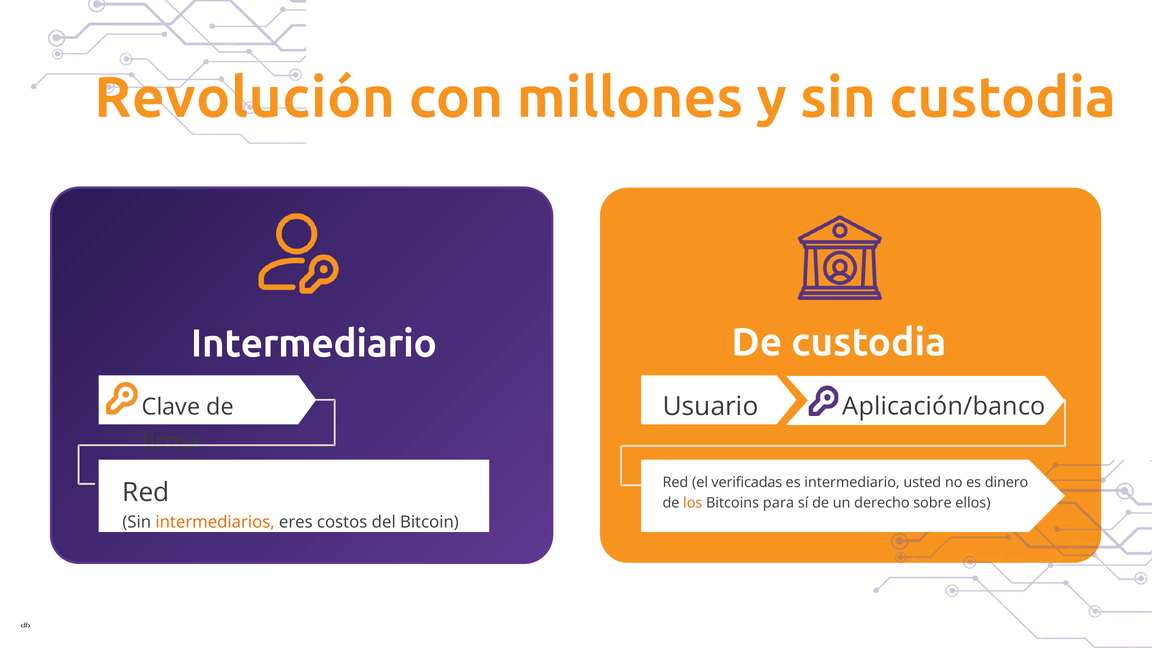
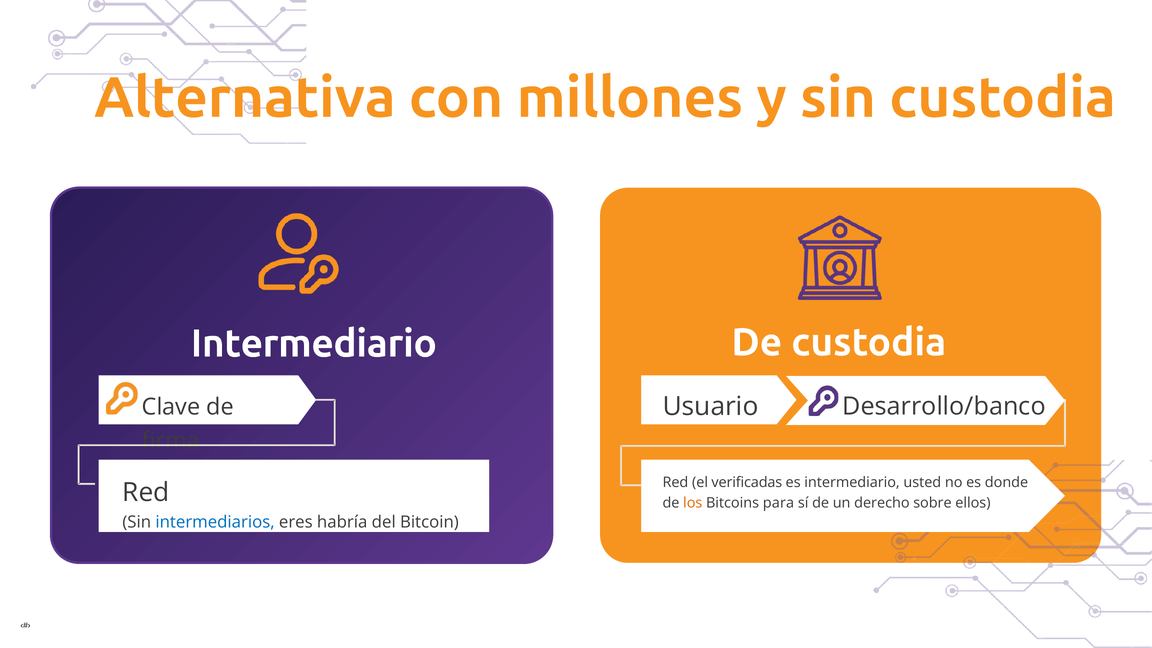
Revolución: Revolución -> Alternativa (245, 98)
Aplicación/banco: Aplicación/banco -> Desarrollo/banco (944, 407)
dinero: dinero -> donde (1007, 482)
intermediarios colour: orange -> blue (215, 522)
costos: costos -> habría (342, 522)
